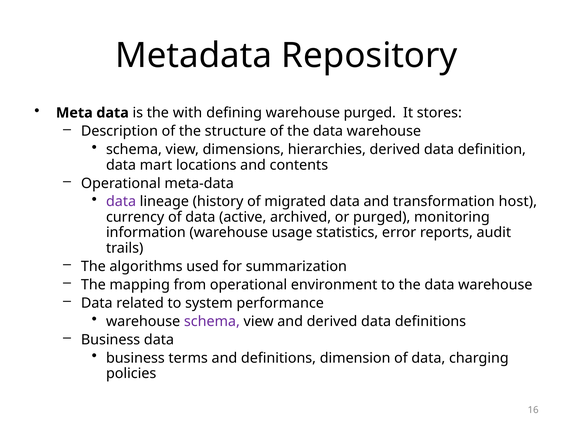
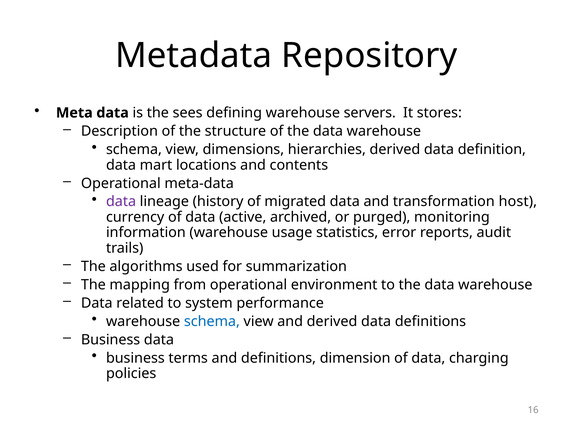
with: with -> sees (188, 113)
warehouse purged: purged -> servers (370, 113)
schema colour: purple -> blue (212, 321)
